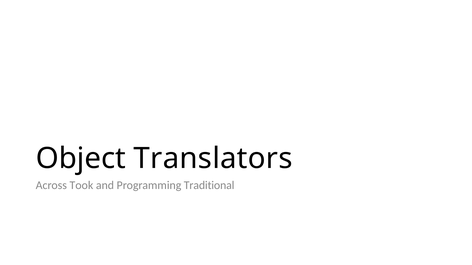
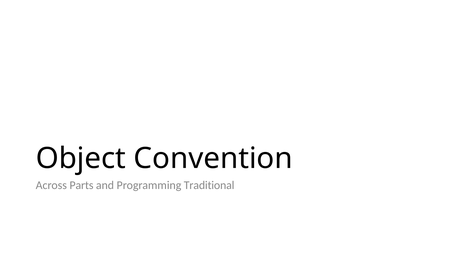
Translators: Translators -> Convention (213, 159)
Took: Took -> Parts (82, 186)
